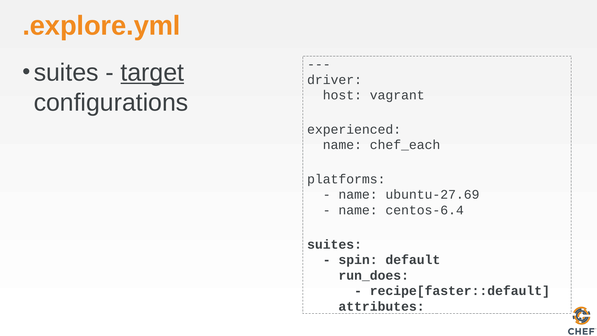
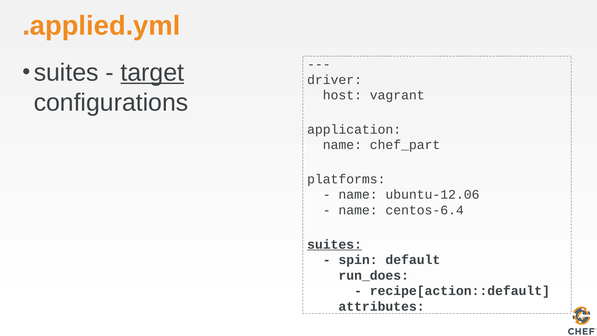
.explore.yml: .explore.yml -> .applied.yml (101, 26)
experienced: experienced -> application (354, 129)
chef_each: chef_each -> chef_part (405, 145)
ubuntu-27.69: ubuntu-27.69 -> ubuntu-12.06 (432, 195)
suites underline: none -> present (335, 244)
recipe[faster::default: recipe[faster::default -> recipe[action::default (460, 291)
